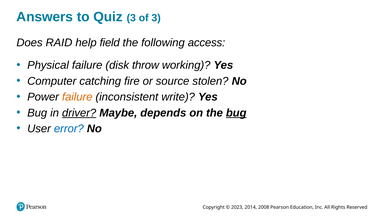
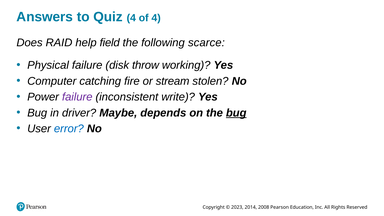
Quiz 3: 3 -> 4 (131, 18)
of 3: 3 -> 4 (156, 18)
access: access -> scarce (206, 43)
source: source -> stream (173, 81)
failure colour: orange -> purple (77, 97)
driver underline: present -> none (79, 113)
